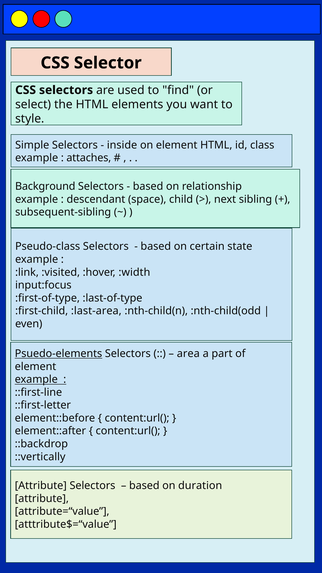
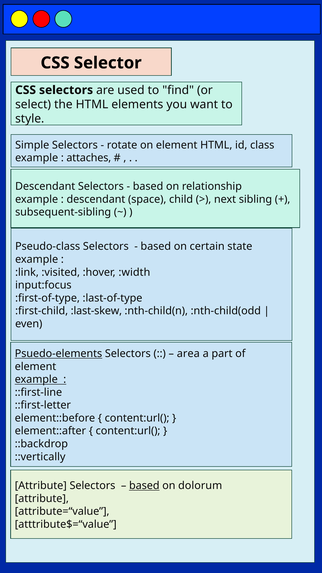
inside: inside -> rotate (122, 145)
Background: Background -> Descendant (45, 186)
:last-area: :last-area -> :last-skew (96, 311)
based underline: none -> present (144, 485)
duration: duration -> dolorum (200, 485)
